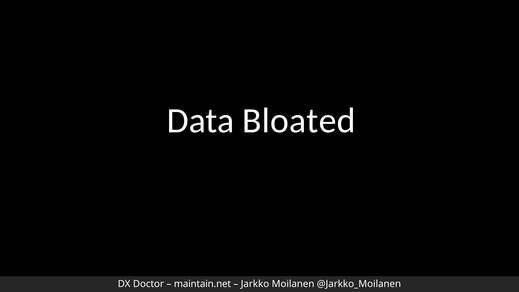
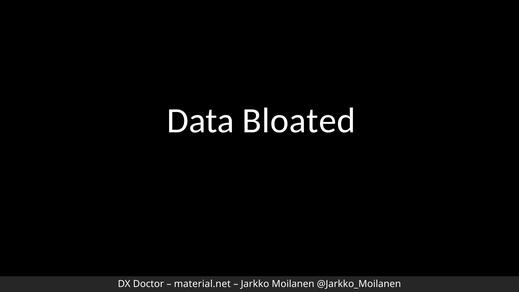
maintain.net: maintain.net -> material.net (202, 284)
